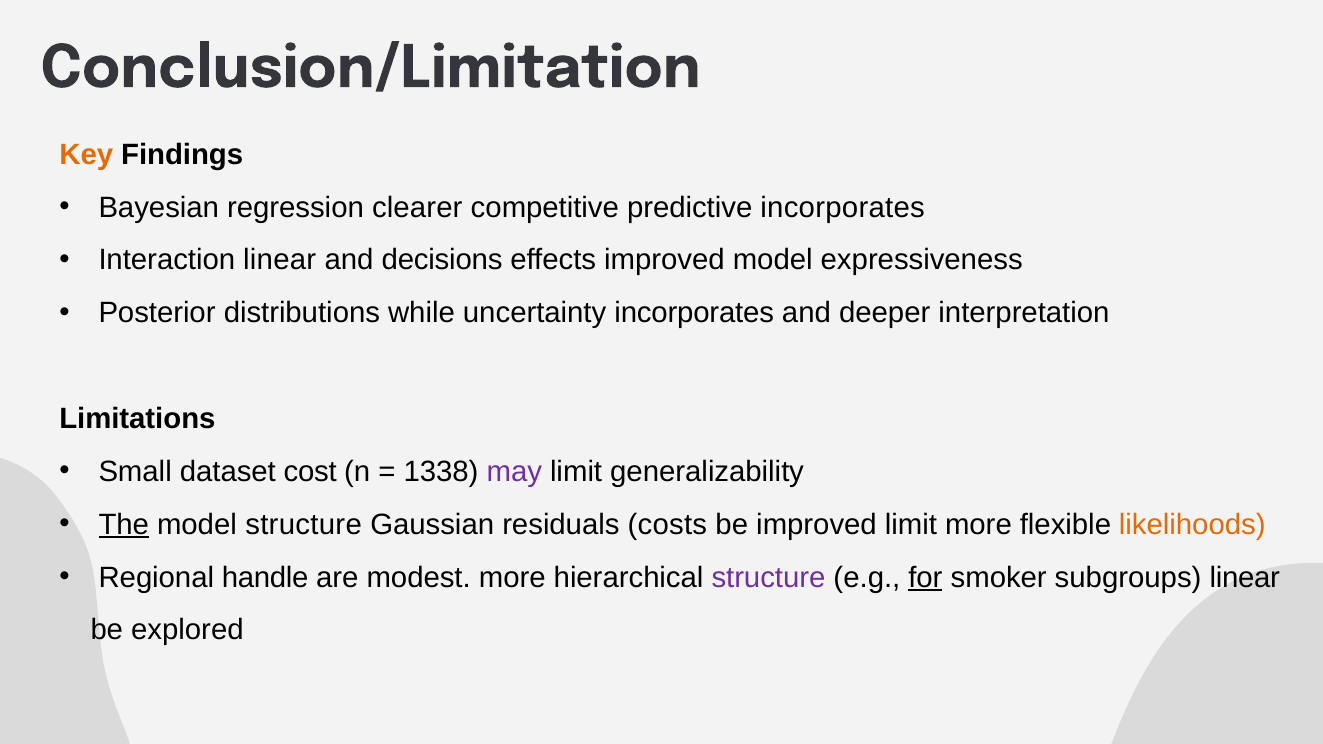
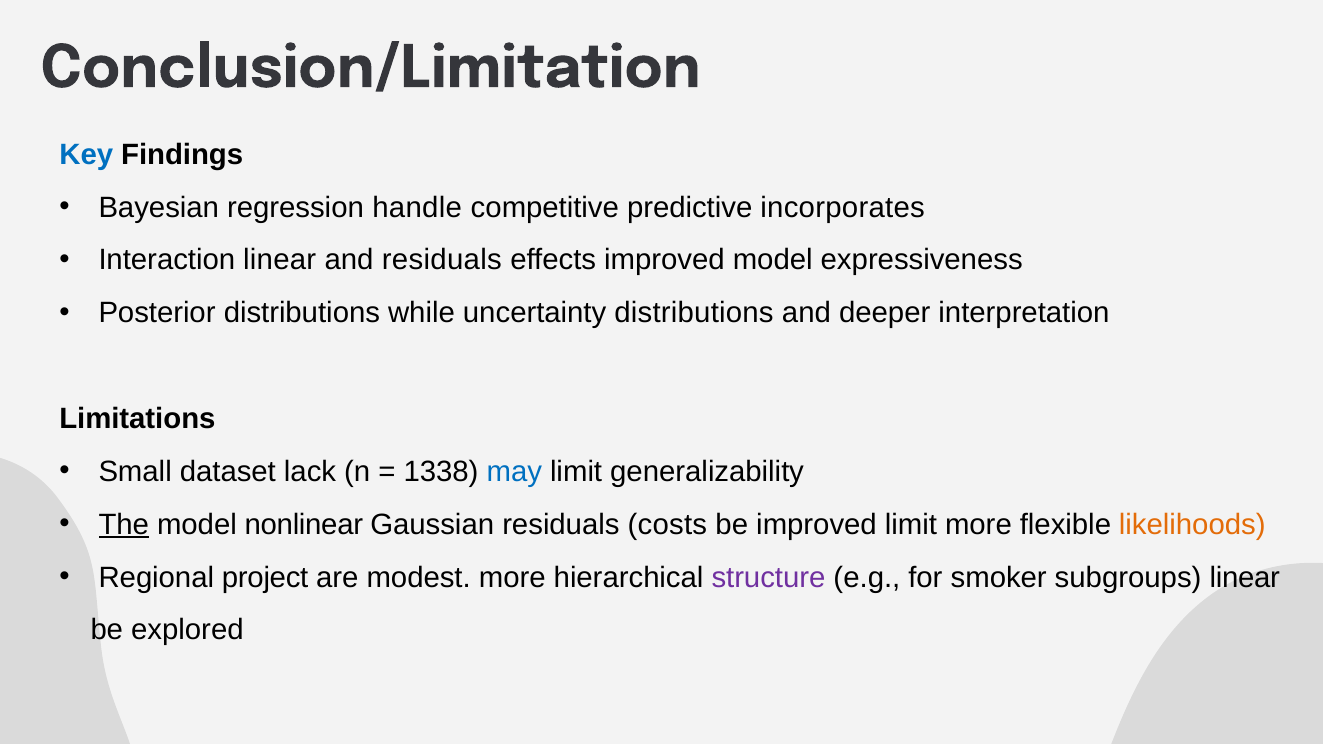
Key colour: orange -> blue (86, 155)
clearer: clearer -> handle (417, 207)
and decisions: decisions -> residuals (442, 260)
uncertainty incorporates: incorporates -> distributions (694, 313)
cost: cost -> lack (310, 472)
may colour: purple -> blue (514, 472)
model structure: structure -> nonlinear (304, 525)
handle: handle -> project (265, 578)
for underline: present -> none (925, 578)
